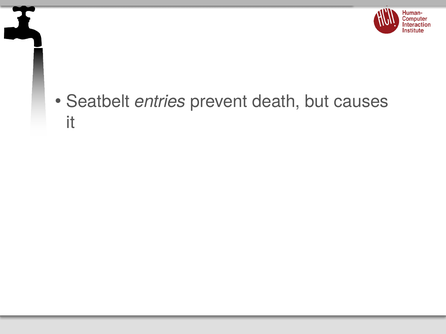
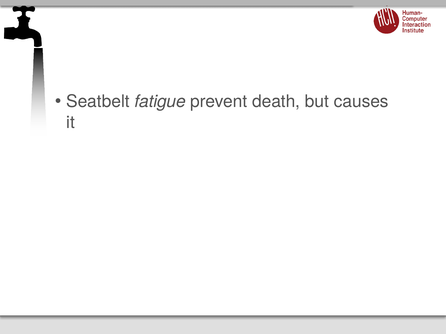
entries: entries -> fatigue (160, 102)
